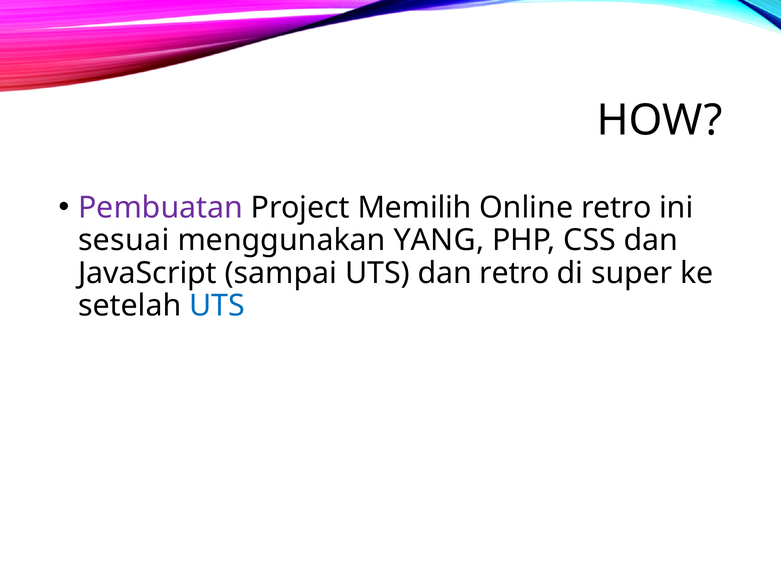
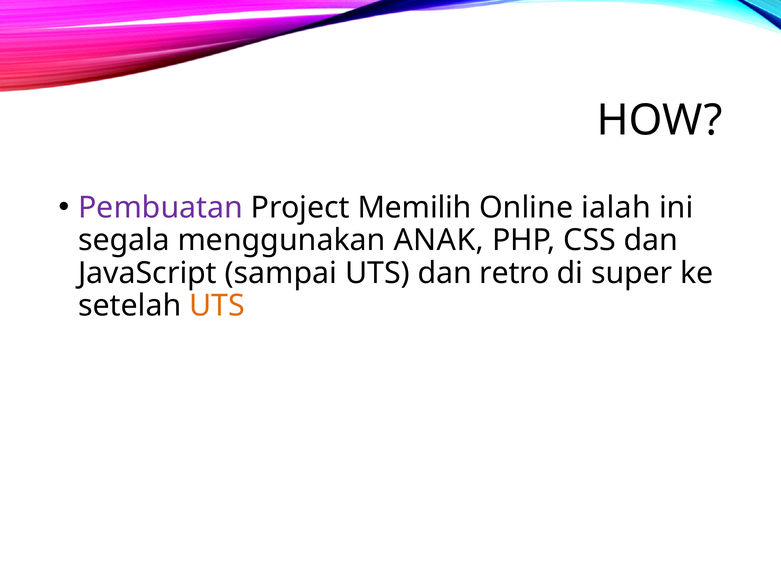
Online retro: retro -> ialah (616, 208)
sesuai: sesuai -> segala (124, 240)
YANG: YANG -> ANAK (439, 240)
UTS colour: blue -> orange (217, 306)
